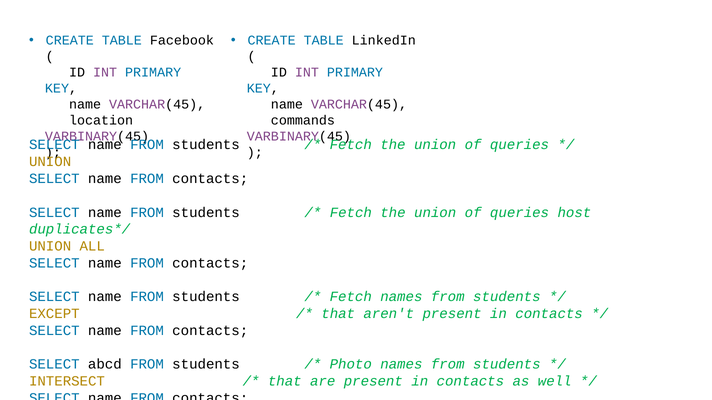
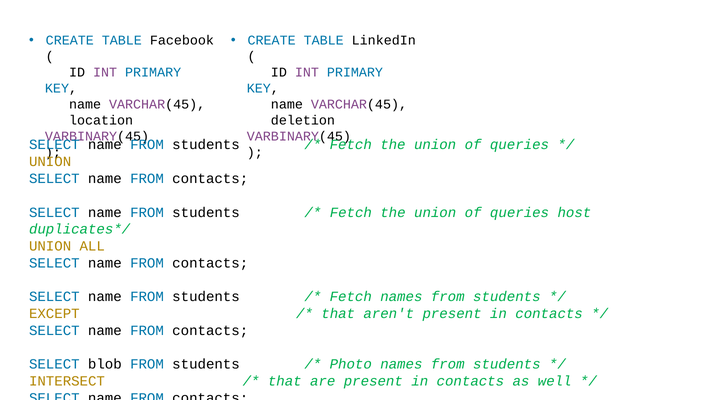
commands: commands -> deletion (303, 120)
abcd: abcd -> blob (105, 365)
